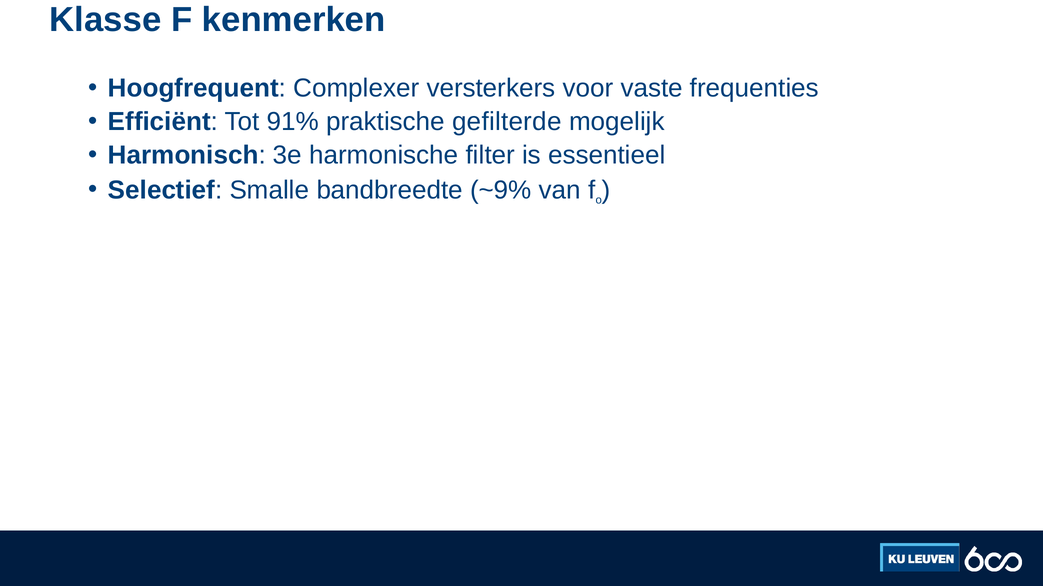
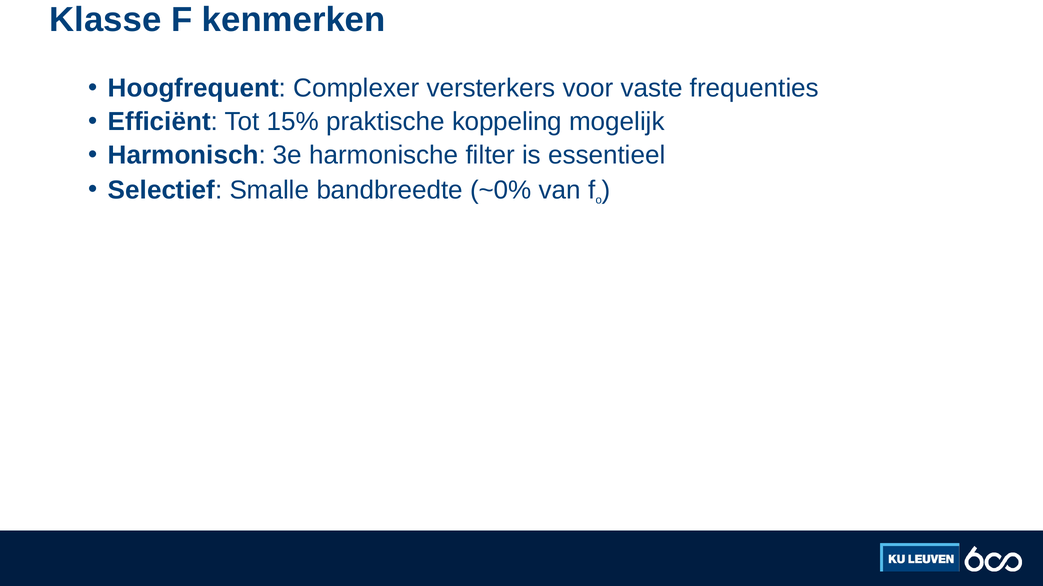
91%: 91% -> 15% (293, 122)
gefilterde: gefilterde -> koppeling (507, 122)
~9%: ~9% -> ~0% (501, 190)
